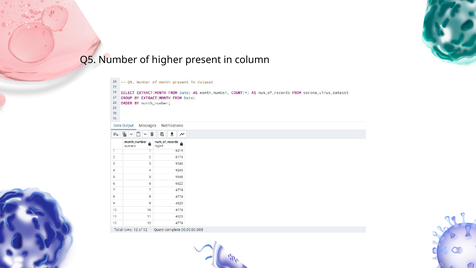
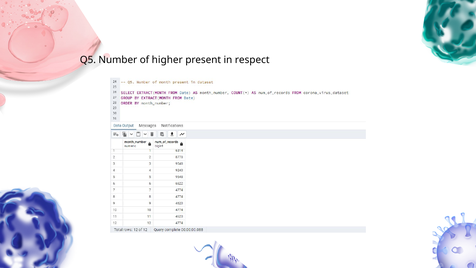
column: column -> respect (252, 60)
